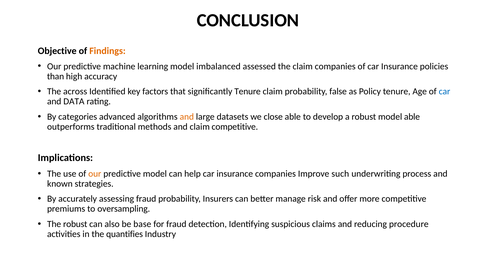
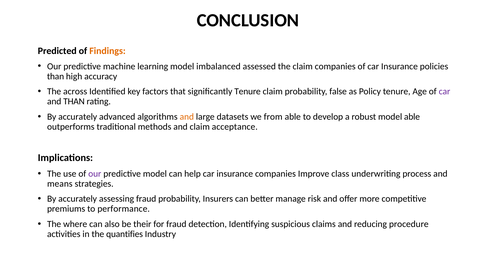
Objective: Objective -> Predicted (57, 51)
car colour: blue -> purple (445, 92)
and DATA: DATA -> THAN (74, 102)
categories: categories -> accurately (78, 117)
close: close -> from (273, 117)
claim competitive: competitive -> acceptance (235, 127)
our colour: orange -> purple (95, 174)
such: such -> class (340, 174)
known: known -> means (60, 184)
oversampling: oversampling -> performance (124, 209)
The robust: robust -> where (75, 224)
base: base -> their (142, 224)
